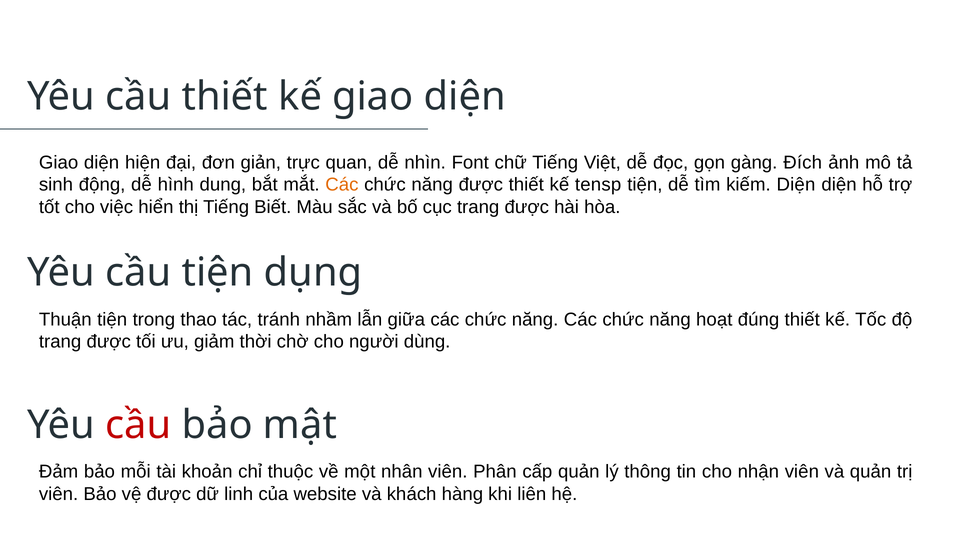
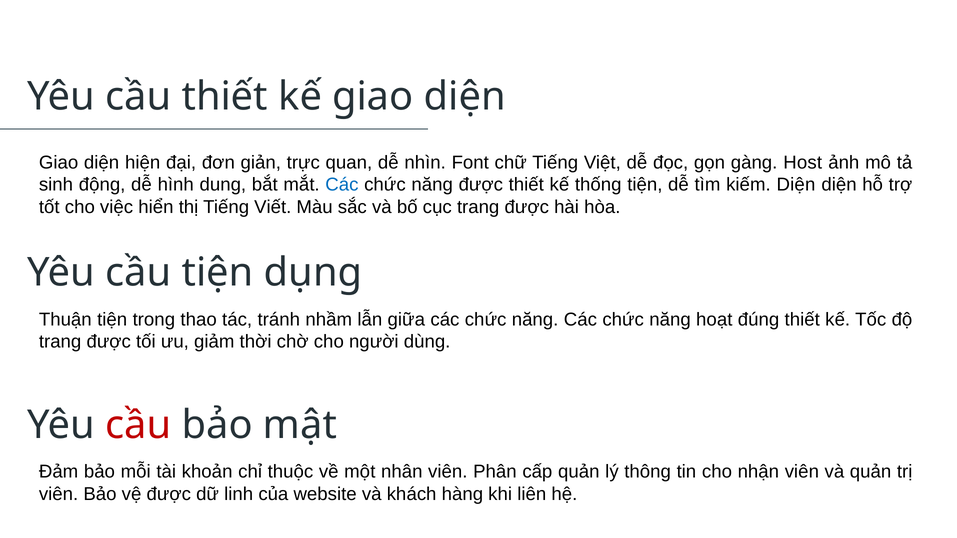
Đích: Đích -> Host (803, 163)
Các colour: orange -> blue (342, 185)
tensp: tensp -> thống (598, 185)
Biết: Biết -> Viết (273, 207)
